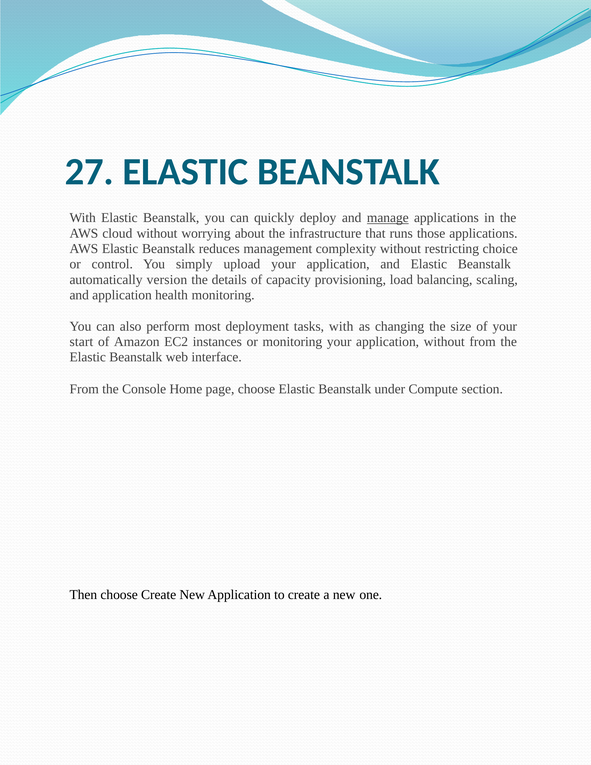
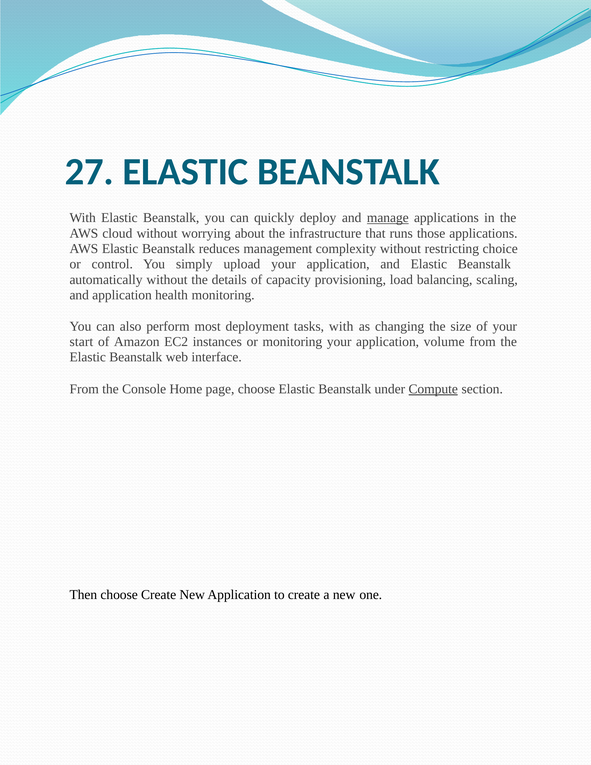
automatically version: version -> without (167, 280)
application without: without -> volume (444, 342)
Compute underline: none -> present (433, 389)
